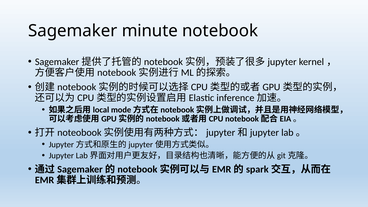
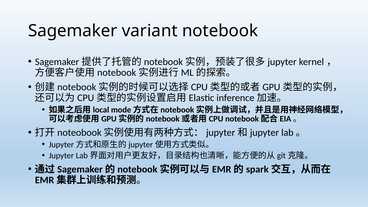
minute: minute -> variant (150, 31)
